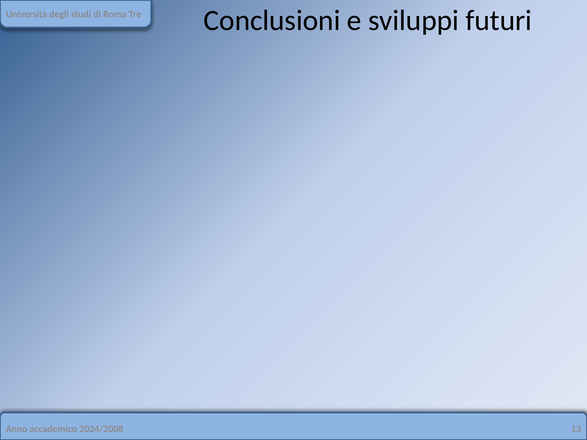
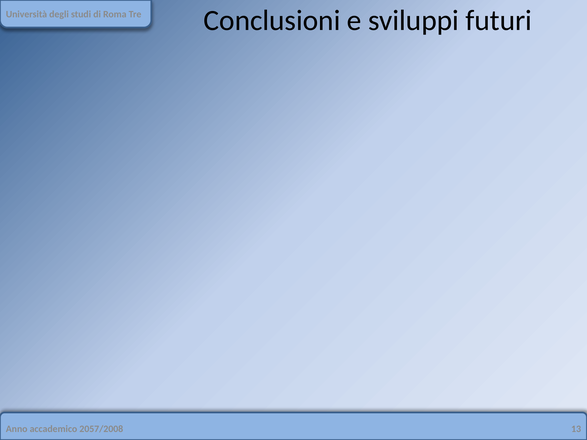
2024/2008: 2024/2008 -> 2057/2008 (101, 429)
